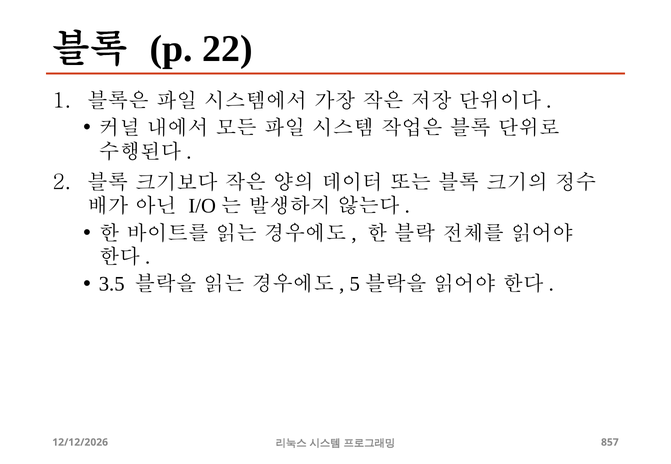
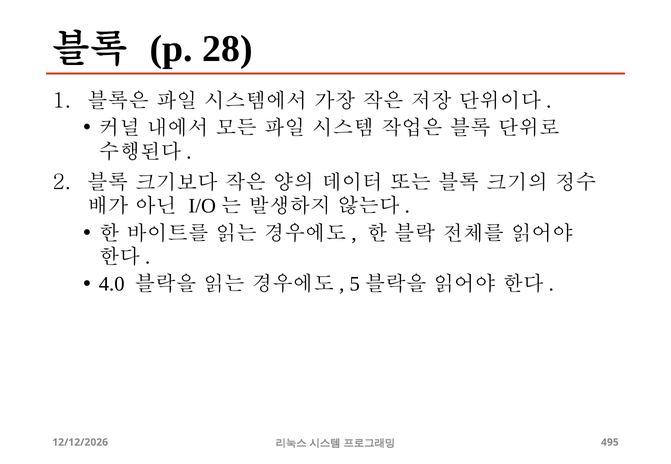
22: 22 -> 28 (227, 49)
3.5: 3.5 -> 4.0 (112, 285)
857: 857 -> 495 (610, 443)
